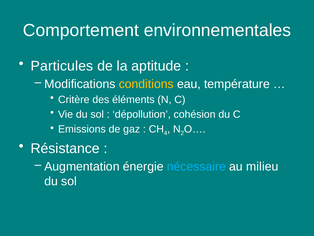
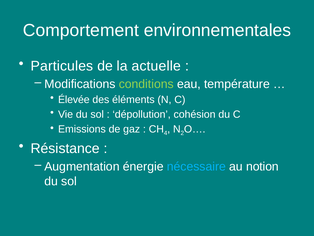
aptitude: aptitude -> actuelle (156, 66)
conditions colour: yellow -> light green (146, 84)
Critère: Critère -> Élevée (74, 99)
milieu: milieu -> notion (262, 166)
